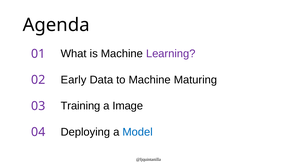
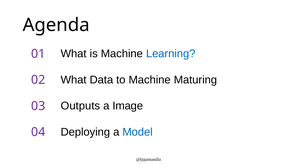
Learning colour: purple -> blue (171, 54)
02 Early: Early -> What (74, 80)
Training: Training -> Outputs (80, 106)
